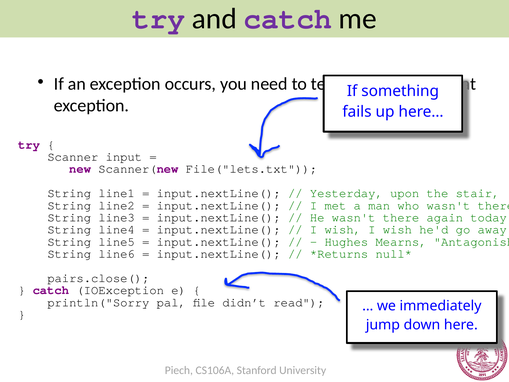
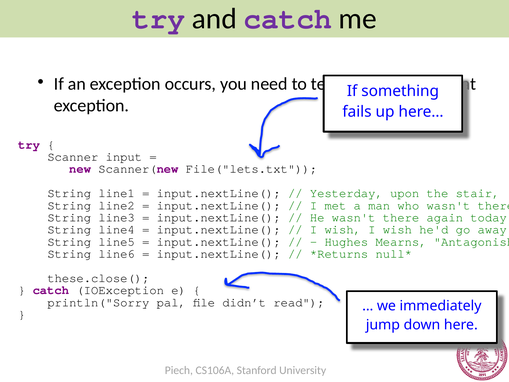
pairs.close(: pairs.close( -> these.close( (98, 278)
